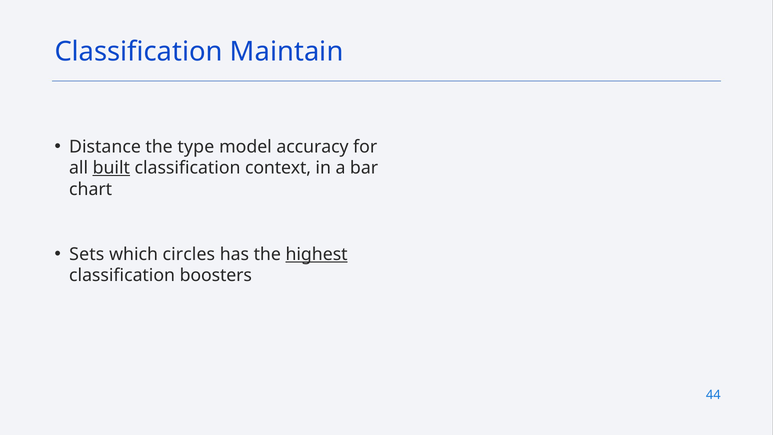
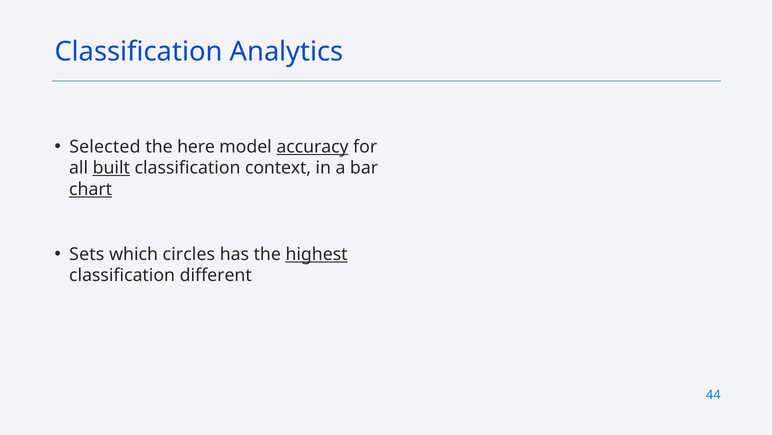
Maintain: Maintain -> Analytics (287, 52)
Distance: Distance -> Selected (105, 147)
type: type -> here (196, 147)
accuracy underline: none -> present (313, 147)
chart underline: none -> present (91, 189)
boosters: boosters -> different (216, 275)
